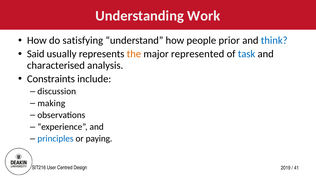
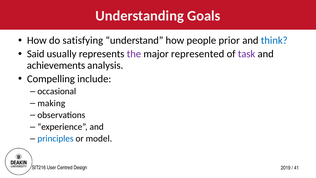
Work: Work -> Goals (204, 16)
the colour: orange -> purple (134, 54)
task colour: blue -> purple (247, 54)
characterised: characterised -> achievements (56, 65)
Constraints: Constraints -> Compelling (51, 79)
discussion: discussion -> occasional (57, 91)
paying: paying -> model (99, 138)
